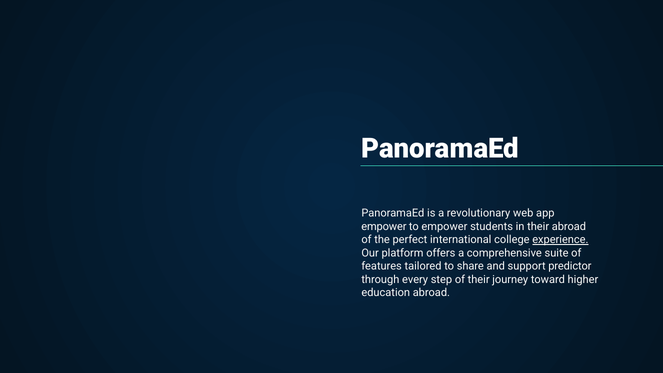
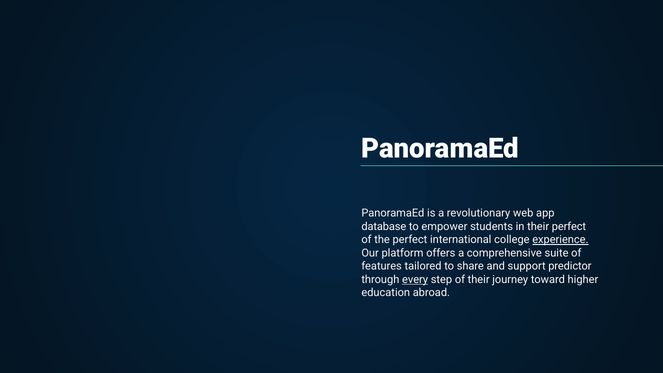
empower: empower -> database (384, 226)
their abroad: abroad -> perfect (569, 226)
every underline: none -> present (415, 279)
